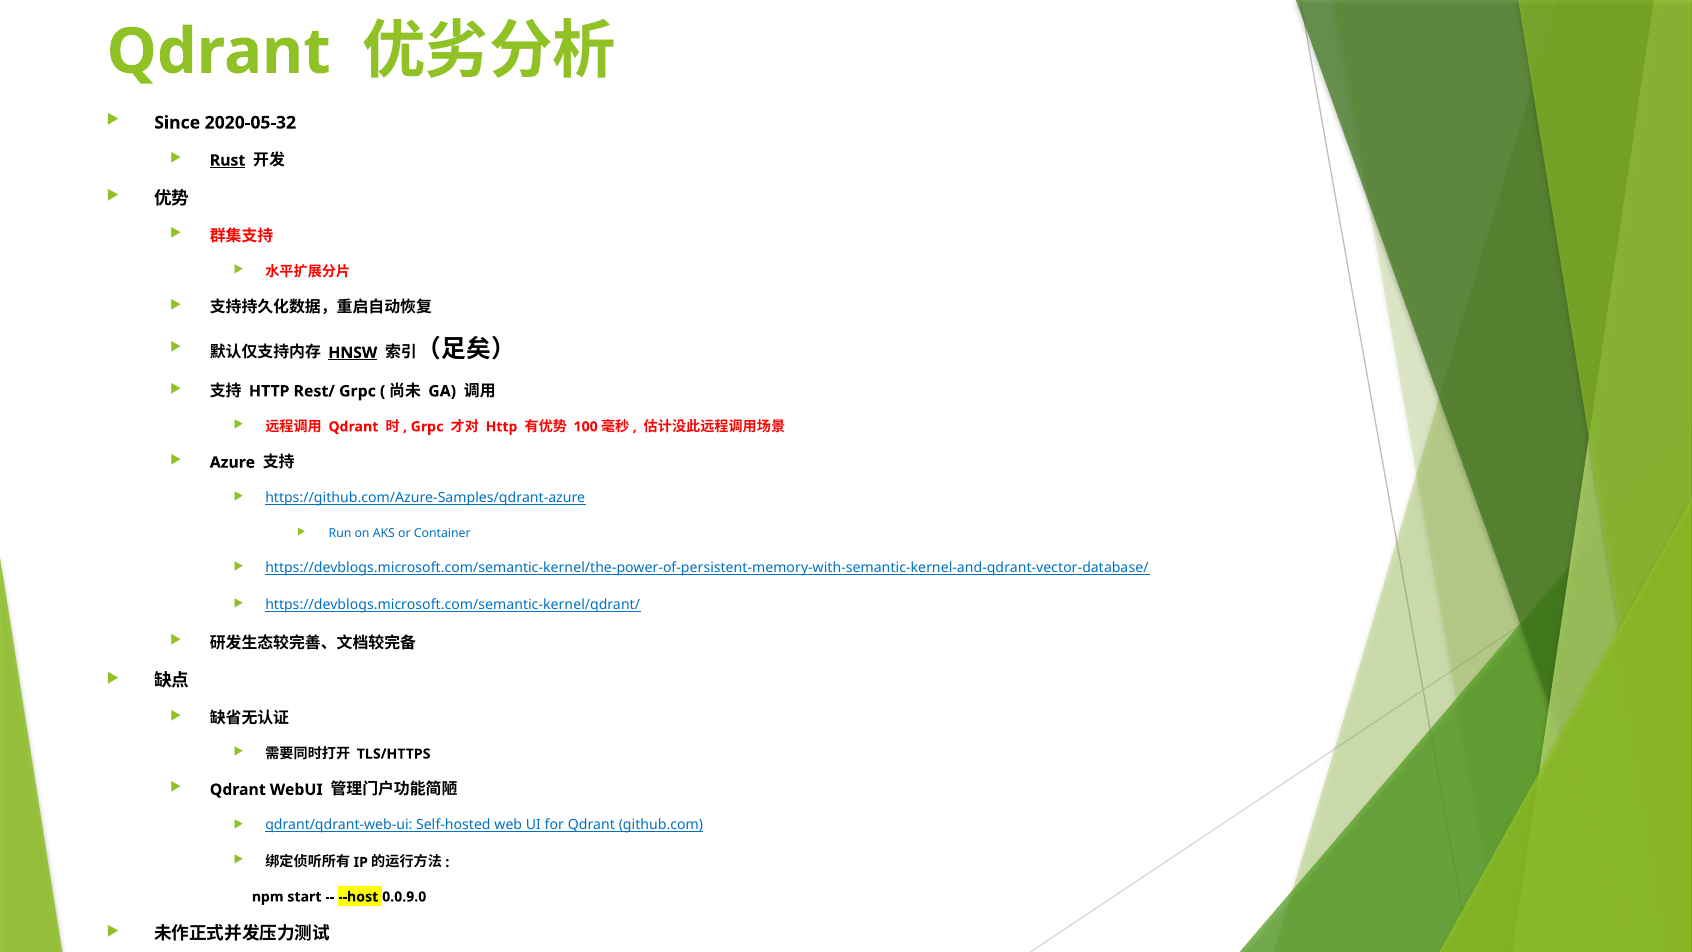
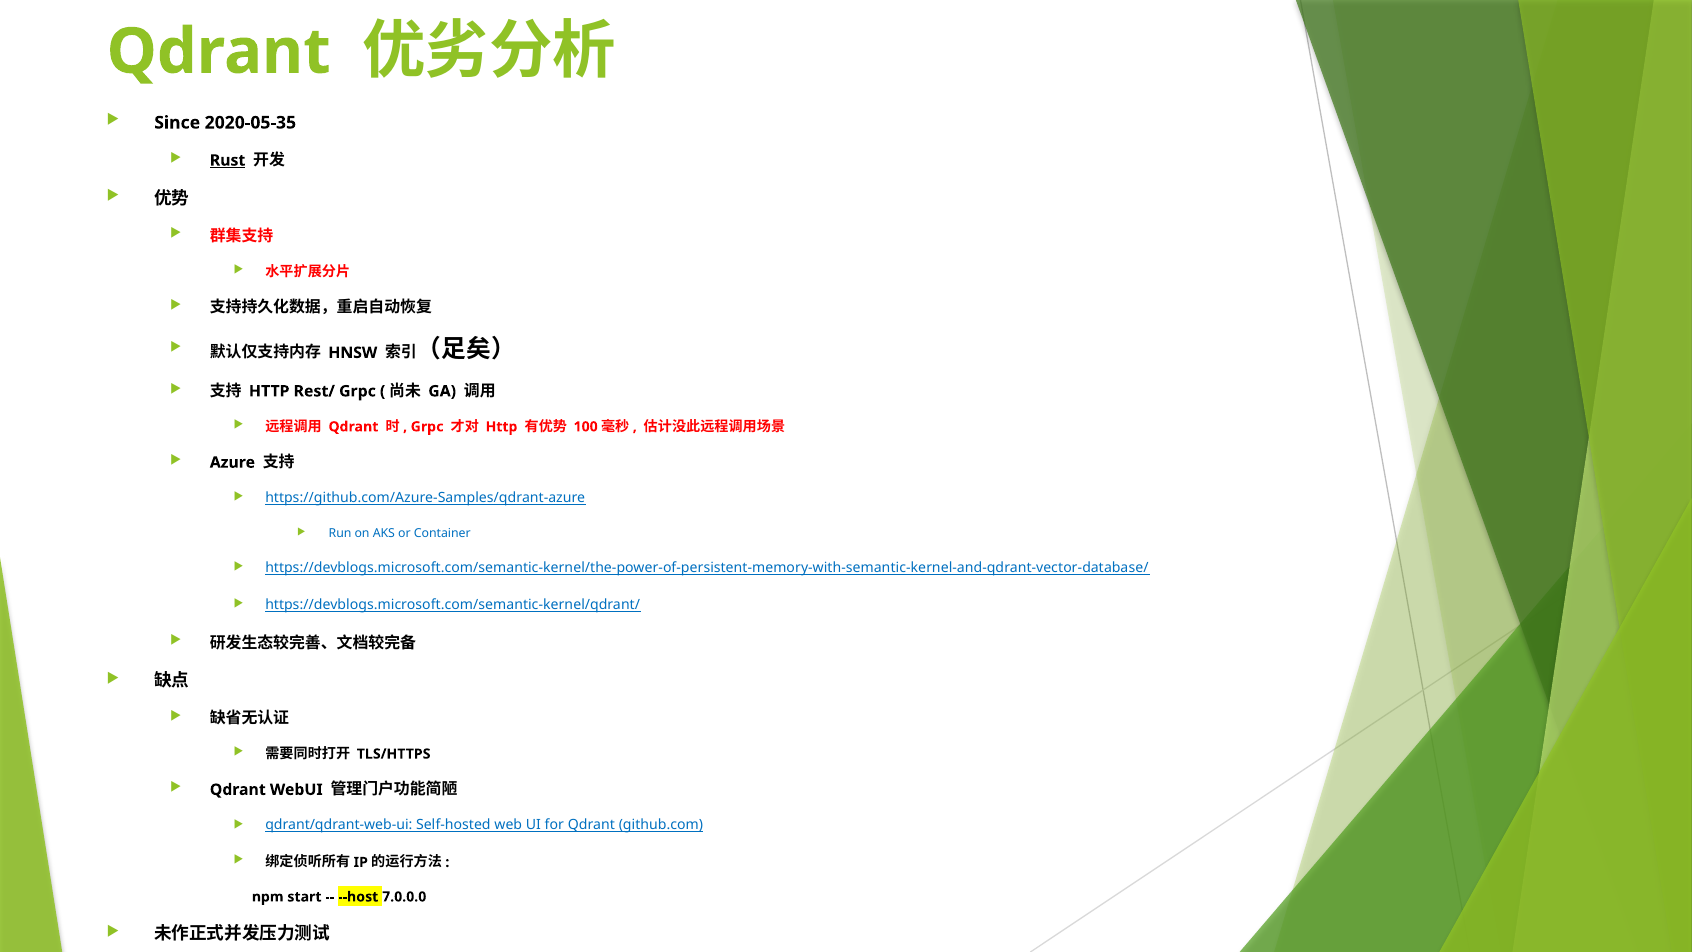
2020-05-32: 2020-05-32 -> 2020-05-35 (250, 123)
HNSW underline: present -> none (353, 353)
0.0.9.0: 0.0.9.0 -> 7.0.0.0 (404, 897)
